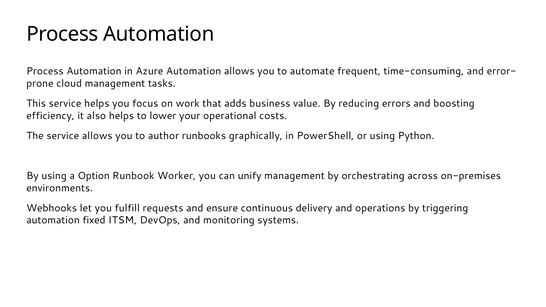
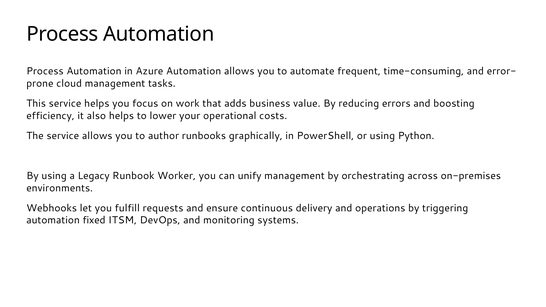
Option: Option -> Legacy (94, 176)
